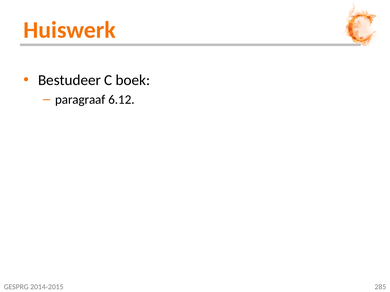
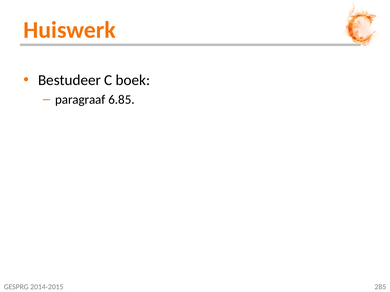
6.12: 6.12 -> 6.85 (121, 100)
